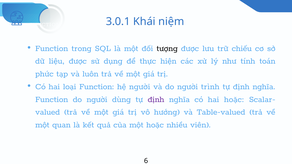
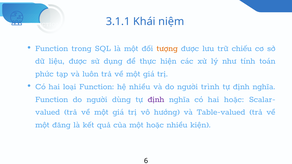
3.0.1: 3.0.1 -> 3.1.1 (118, 22)
tượng colour: black -> orange (167, 48)
hệ người: người -> nhiều (140, 86)
quan: quan -> đăng (61, 125)
viên: viên -> kiện (201, 125)
